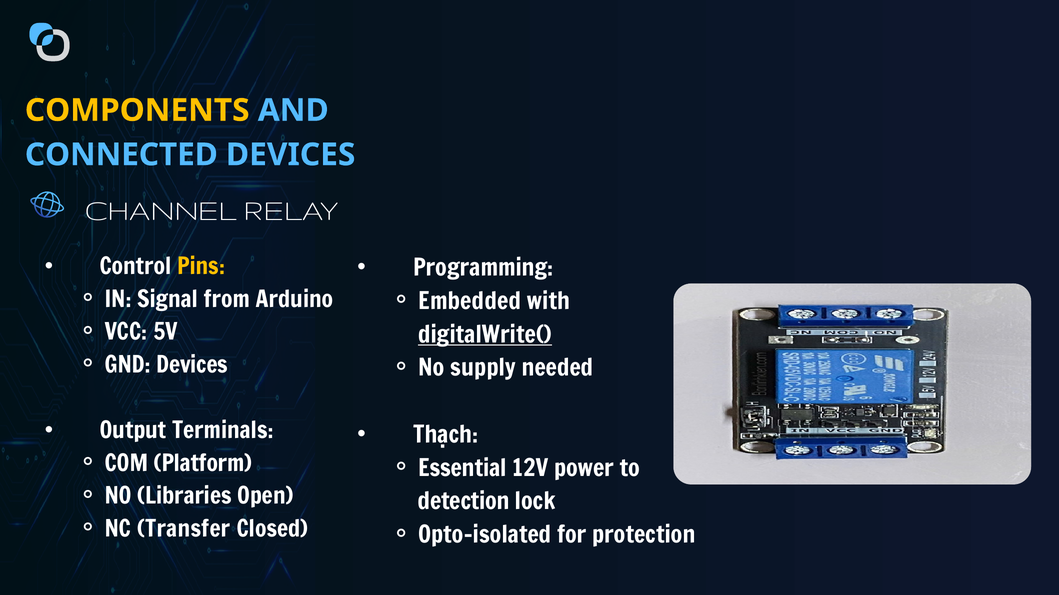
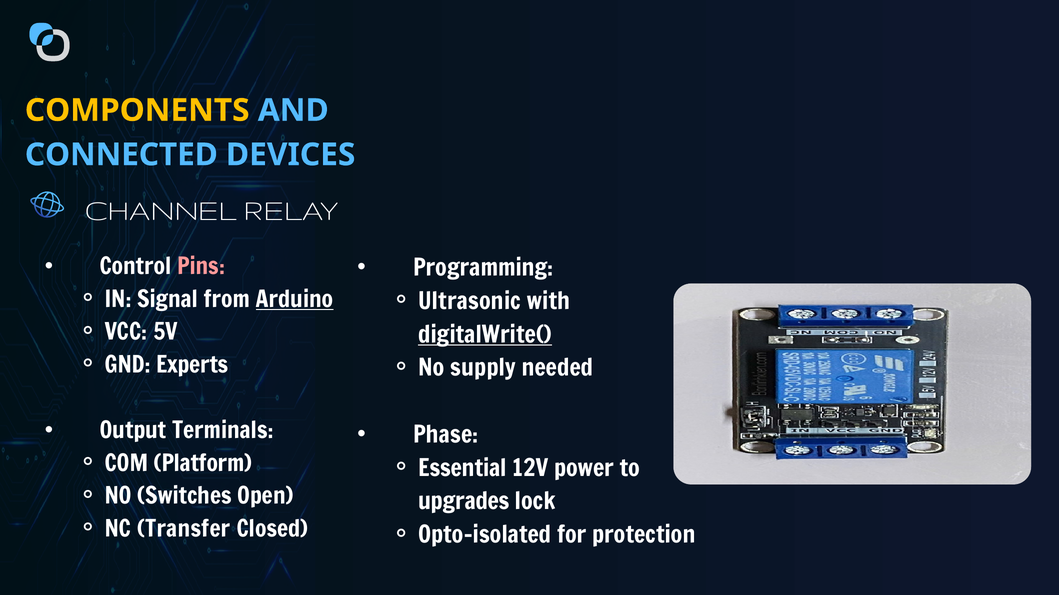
Pins colour: yellow -> pink (201, 267)
Arduino underline: none -> present (295, 300)
Embedded: Embedded -> Ultrasonic (470, 302)
GND Devices: Devices -> Experts (192, 365)
Thạch: Thạch -> Phase (446, 435)
Libraries: Libraries -> Switches (185, 497)
detection: detection -> upgrades (464, 502)
